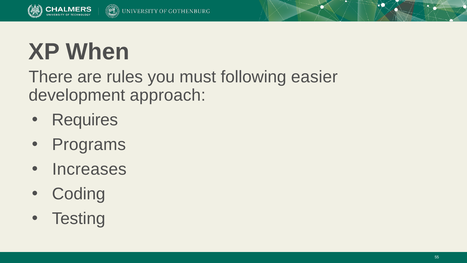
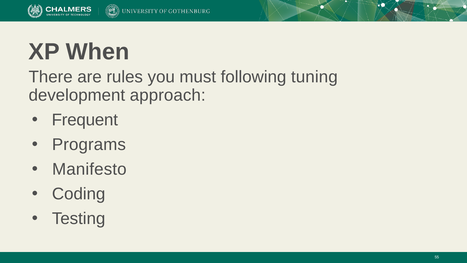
easier: easier -> tuning (314, 77)
Requires: Requires -> Frequent (85, 120)
Increases: Increases -> Manifesto (89, 169)
